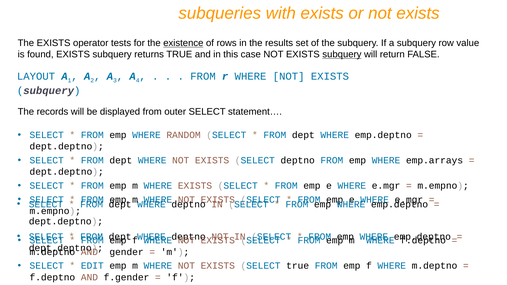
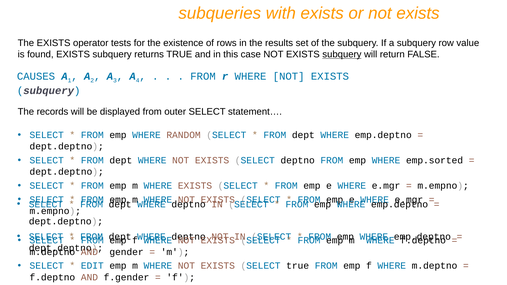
existence underline: present -> none (183, 43)
LAYOUT: LAYOUT -> CAUSES (36, 76)
emp.arrays: emp.arrays -> emp.sorted (435, 161)
